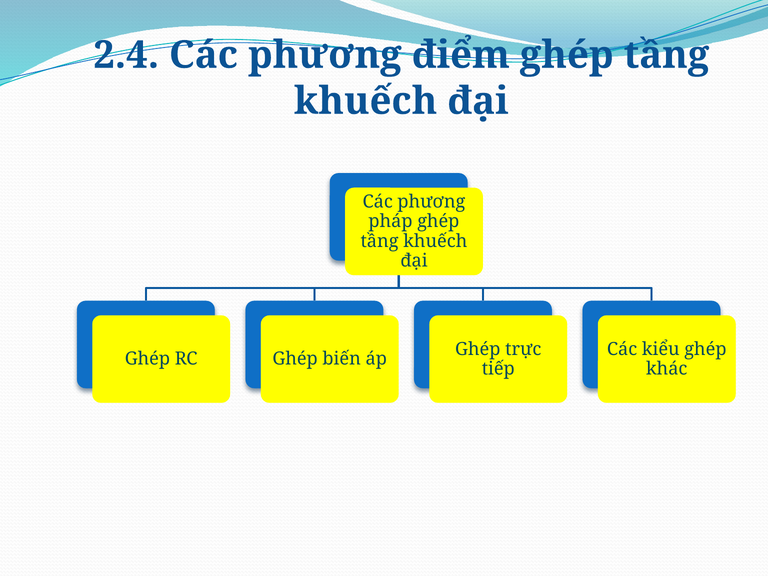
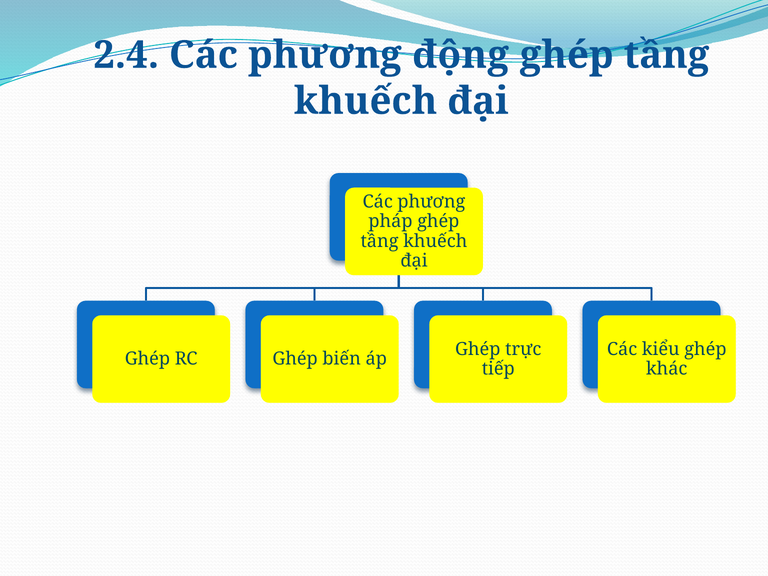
điểm: điểm -> động (461, 55)
